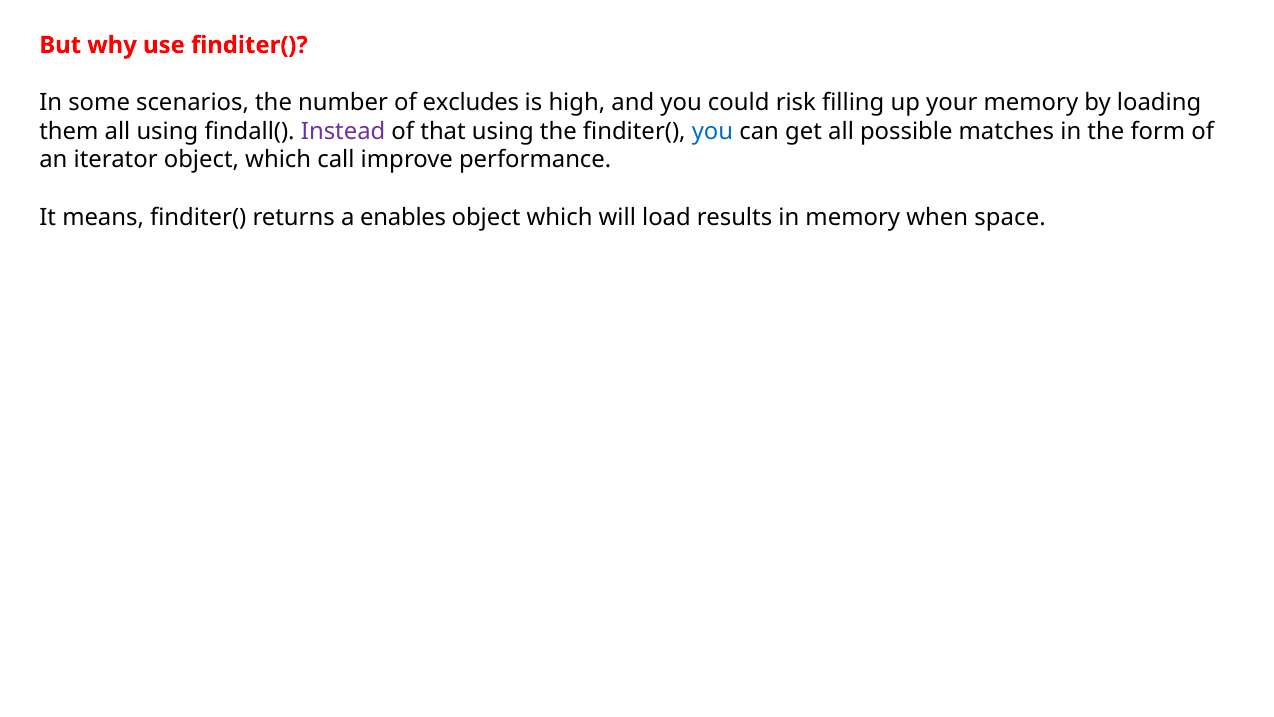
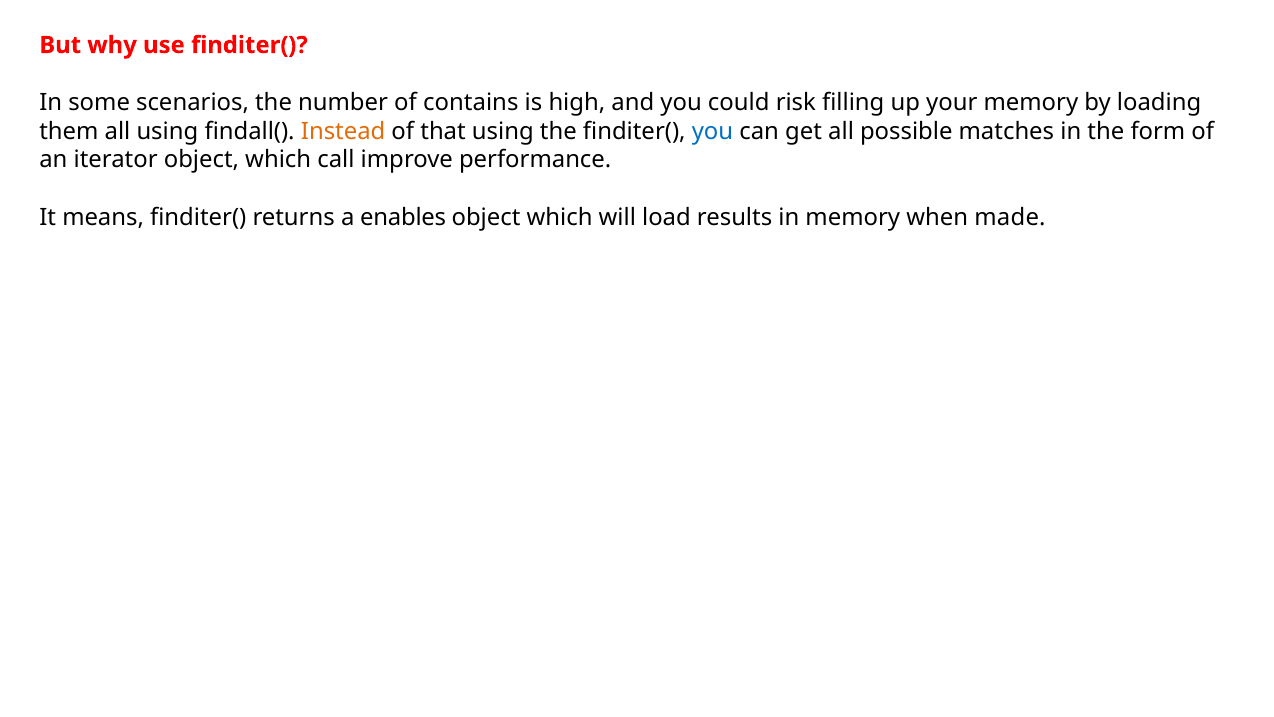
excludes: excludes -> contains (471, 102)
Instead colour: purple -> orange (343, 131)
space: space -> made (1010, 217)
